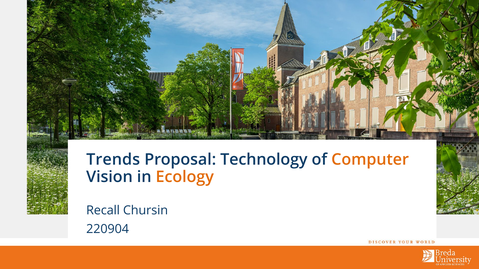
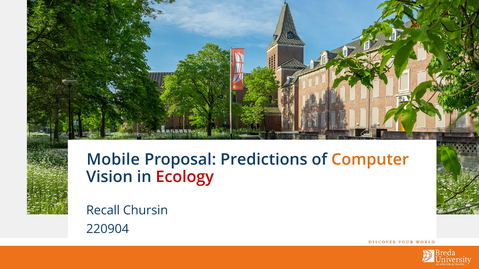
Trends: Trends -> Mobile (113, 160)
Technology: Technology -> Predictions (264, 160)
Ecology colour: orange -> red (185, 177)
